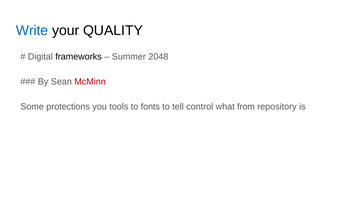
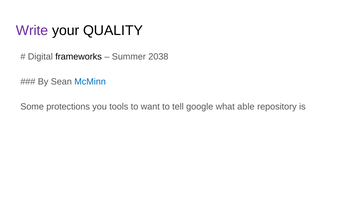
Write colour: blue -> purple (32, 31)
2048: 2048 -> 2038 (158, 57)
McMinn colour: red -> blue (90, 81)
fonts: fonts -> want (150, 106)
control: control -> google (200, 106)
from: from -> able (246, 106)
